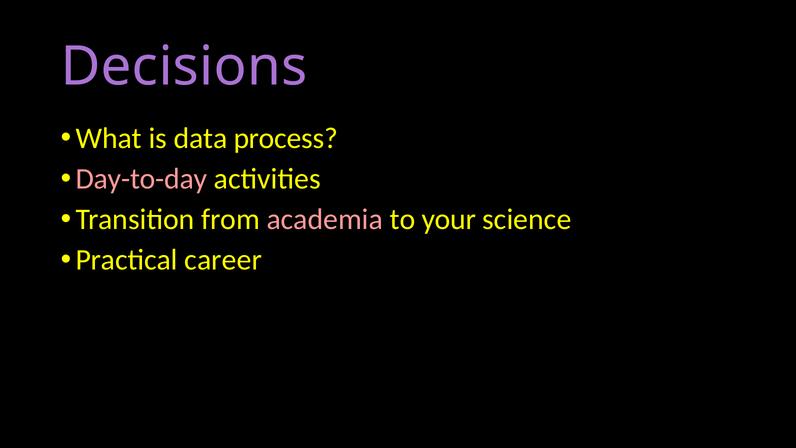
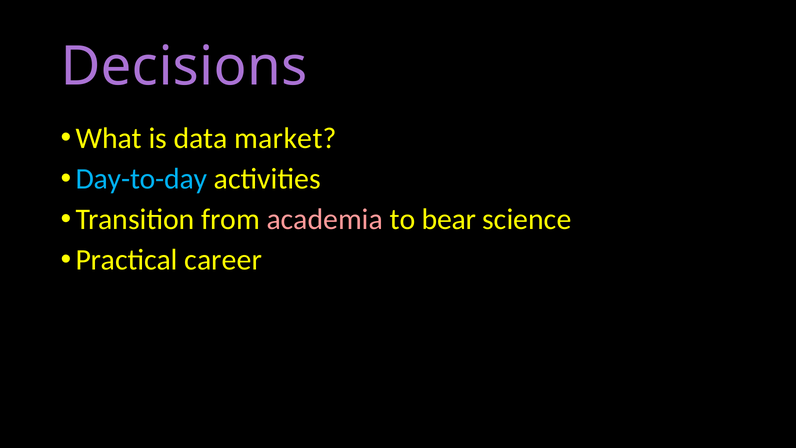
process: process -> market (285, 138)
Day-to-day colour: pink -> light blue (141, 179)
your: your -> bear (449, 219)
